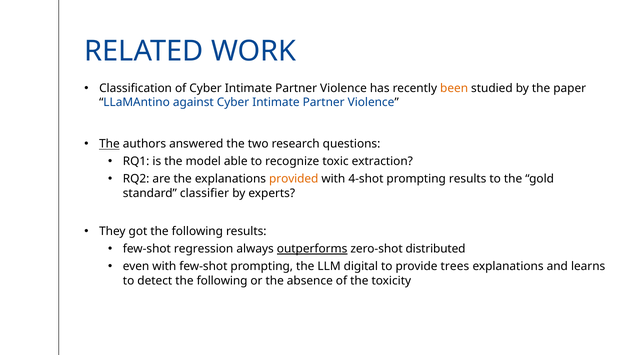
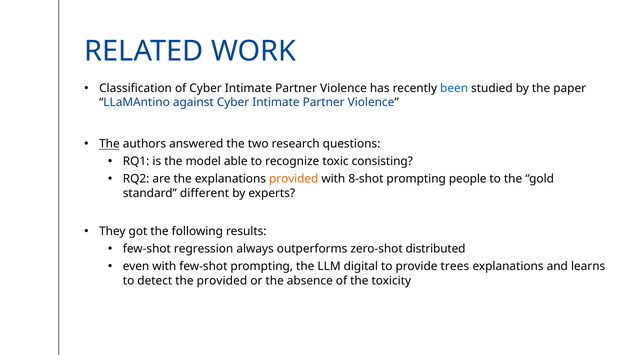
been colour: orange -> blue (454, 88)
extraction: extraction -> consisting (382, 162)
4-shot: 4-shot -> 8-shot (366, 179)
prompting results: results -> people (468, 179)
classifier: classifier -> different (205, 193)
outperforms underline: present -> none (312, 249)
detect the following: following -> provided (222, 281)
